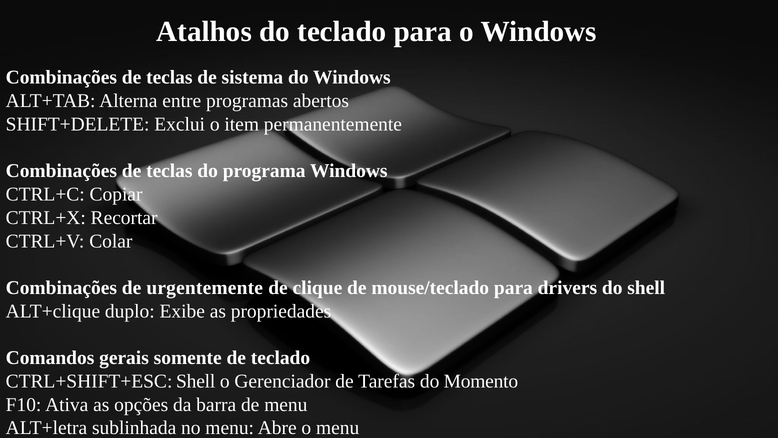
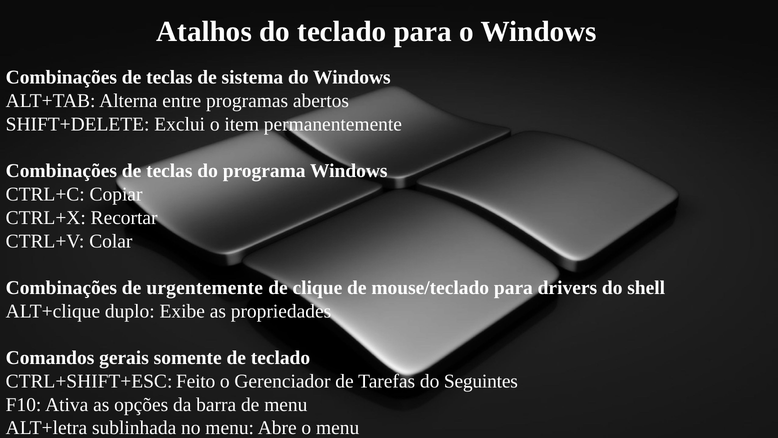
CTRL+SHIFT+ESC Shell: Shell -> Feito (196, 381)
Momento: Momento -> Seguintes (481, 381)
